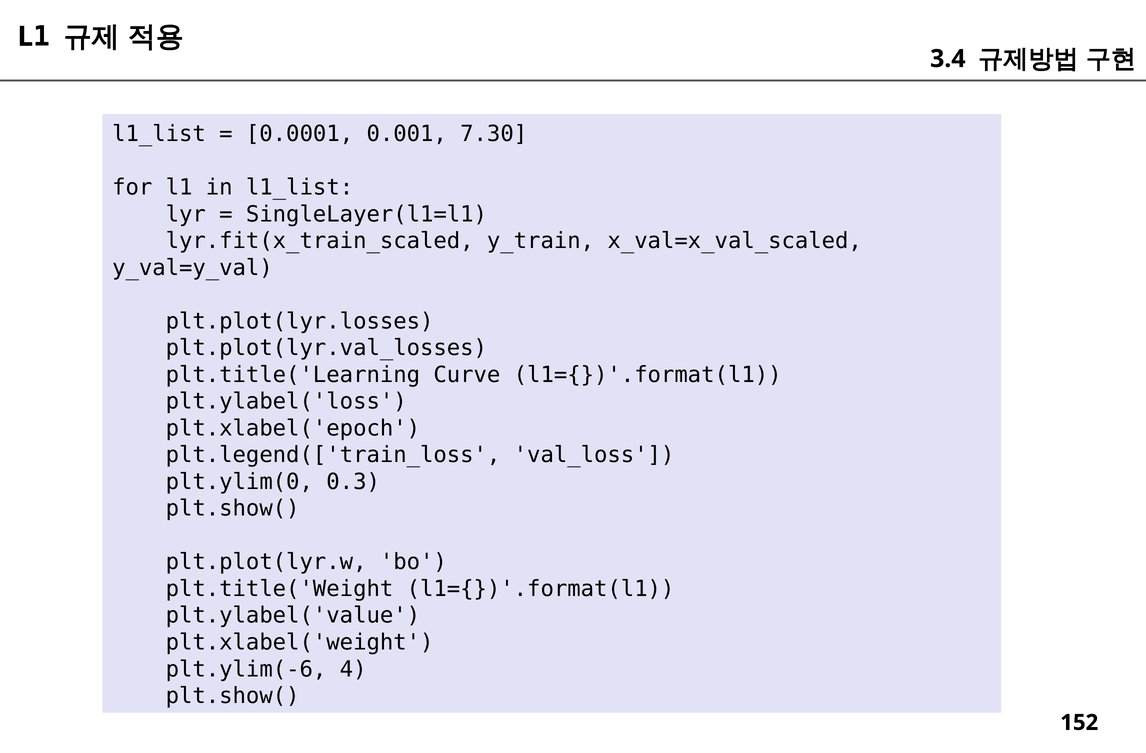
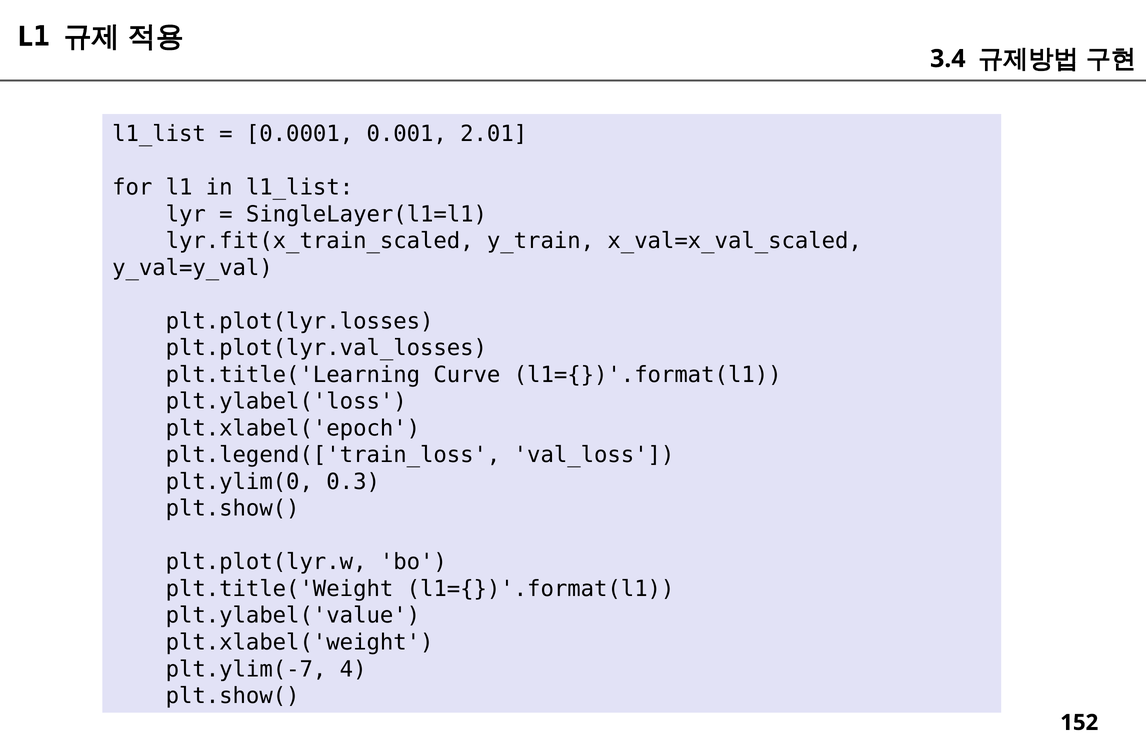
7.30: 7.30 -> 2.01 (494, 134)
plt.ylim(-6: plt.ylim(-6 -> plt.ylim(-7 (246, 669)
